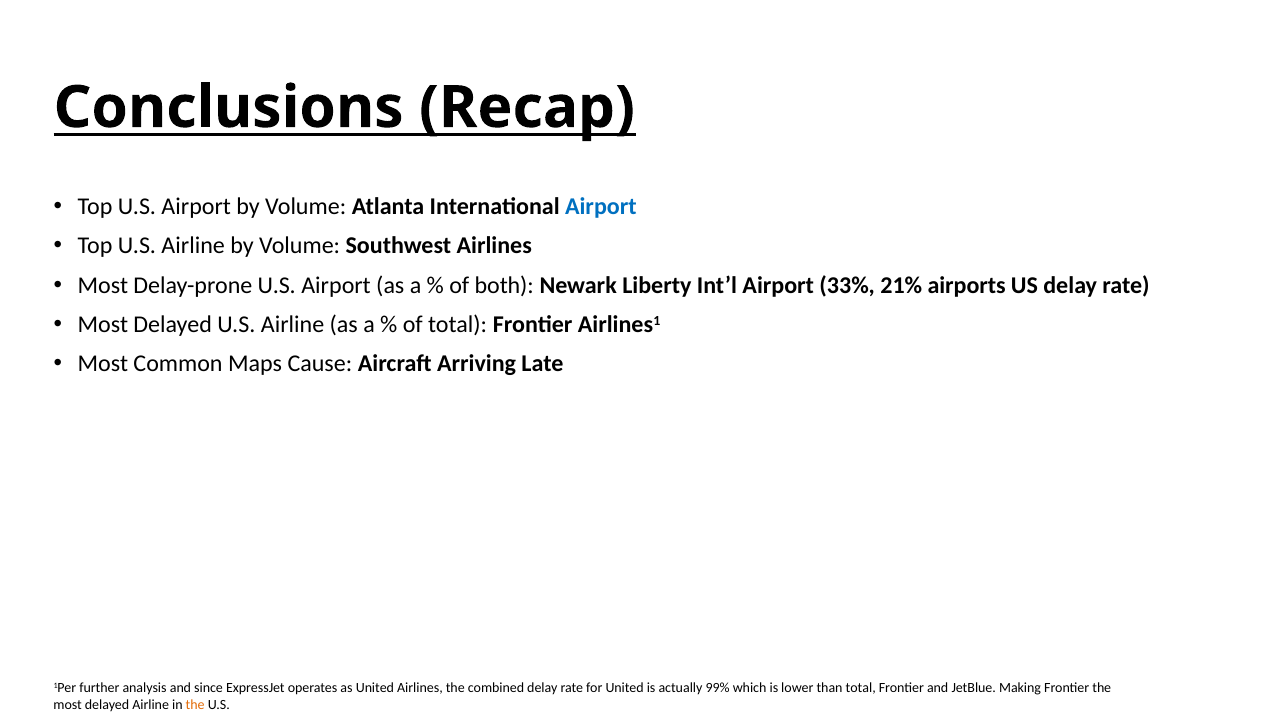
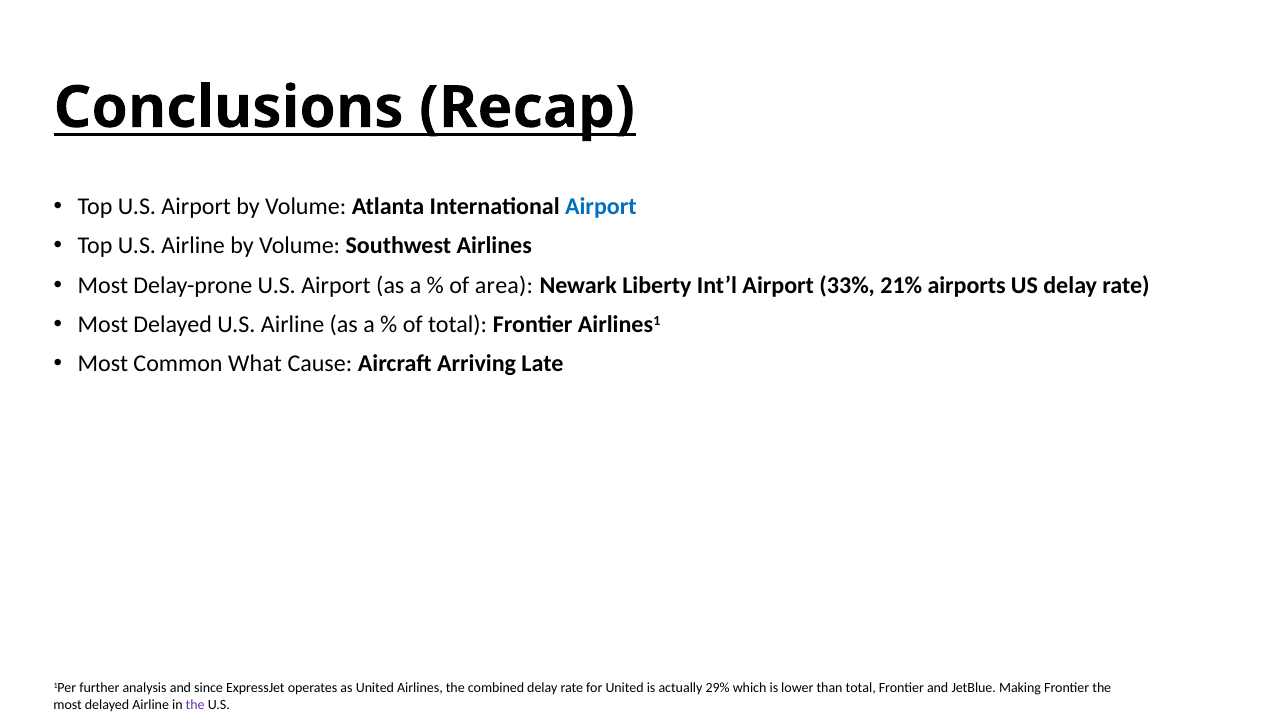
both: both -> area (504, 285)
Maps: Maps -> What (255, 364)
99%: 99% -> 29% (718, 688)
the colour: orange -> purple (195, 705)
